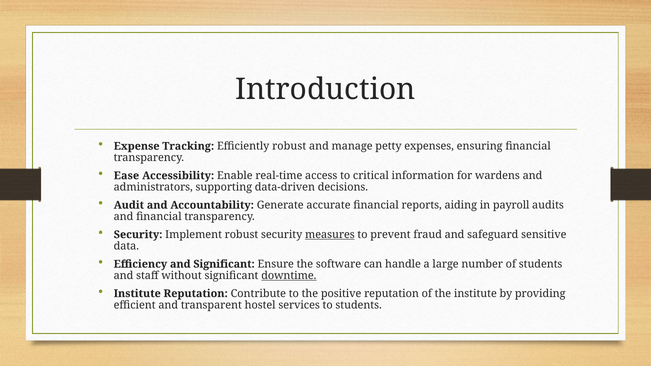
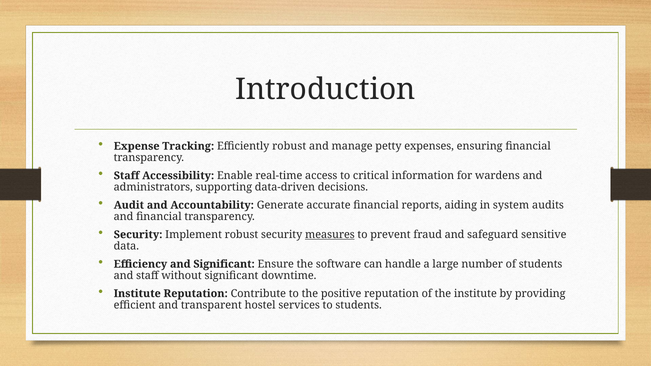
Ease: Ease -> Staff (127, 176)
payroll: payroll -> system (511, 205)
downtime underline: present -> none (289, 276)
